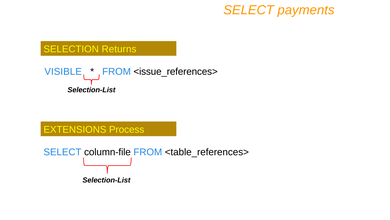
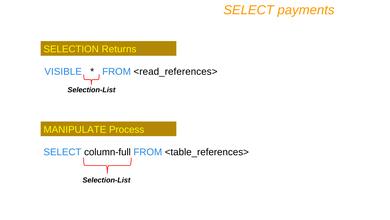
<issue_references>: <issue_references> -> <read_references> (176, 71)
EXTENSIONS: EXTENSIONS -> MANIPULATE (75, 129)
column-file: column-file -> column-full (107, 152)
